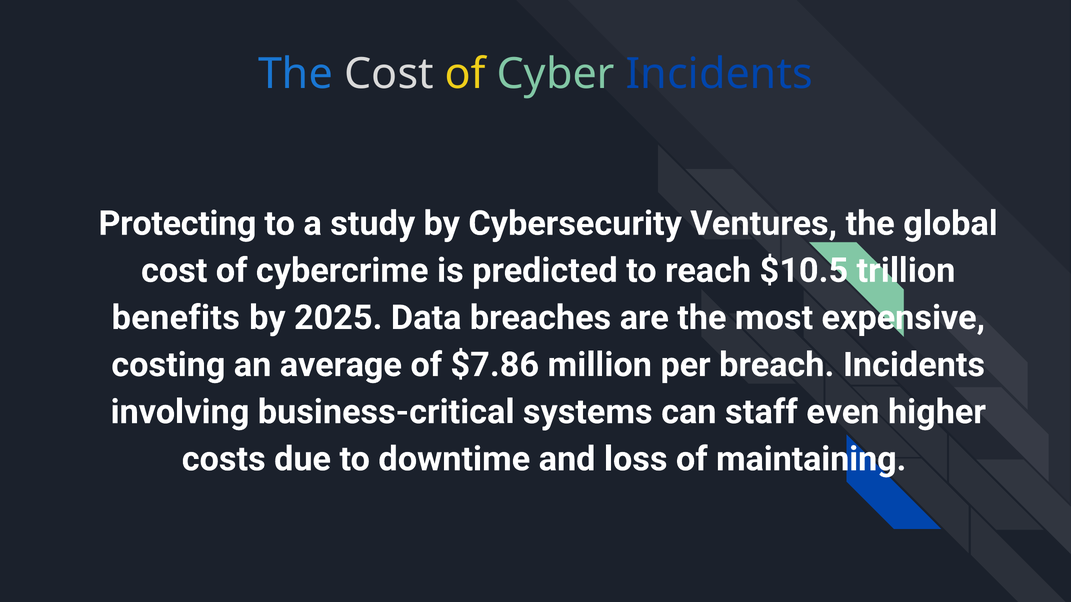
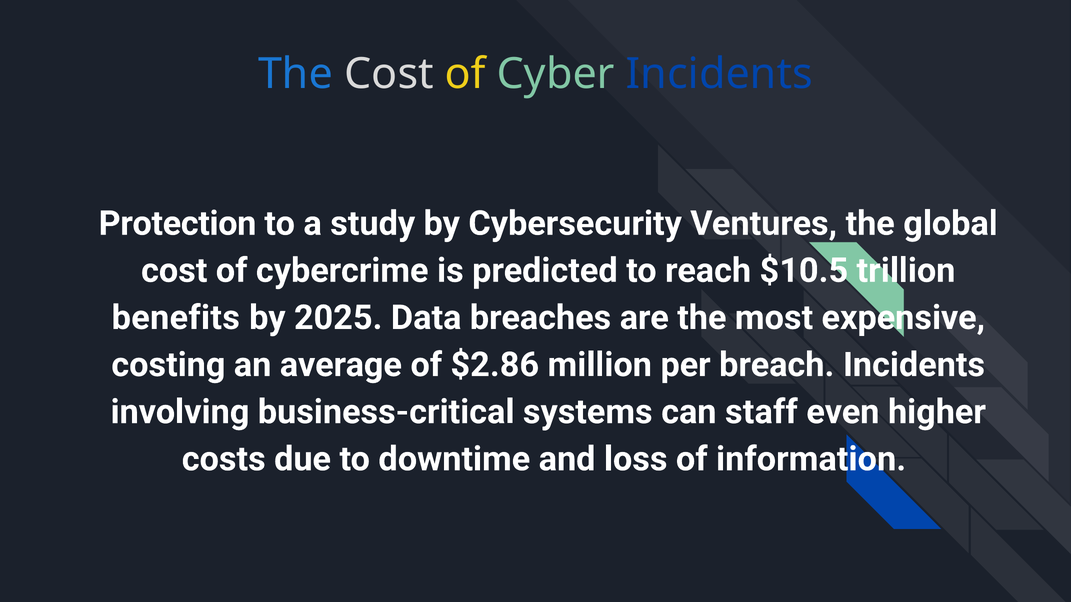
Protecting: Protecting -> Protection (177, 224)
$7.86: $7.86 -> $2.86 (495, 365)
maintaining: maintaining -> information (811, 459)
